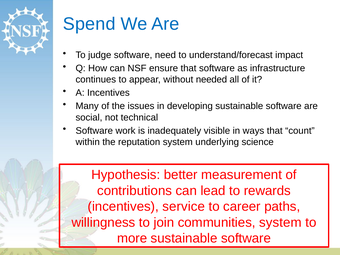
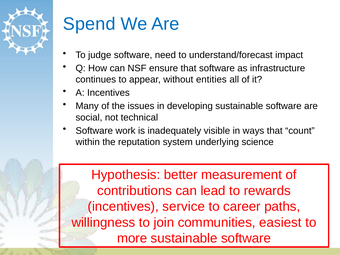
needed: needed -> entities (211, 80)
communities system: system -> easiest (280, 222)
